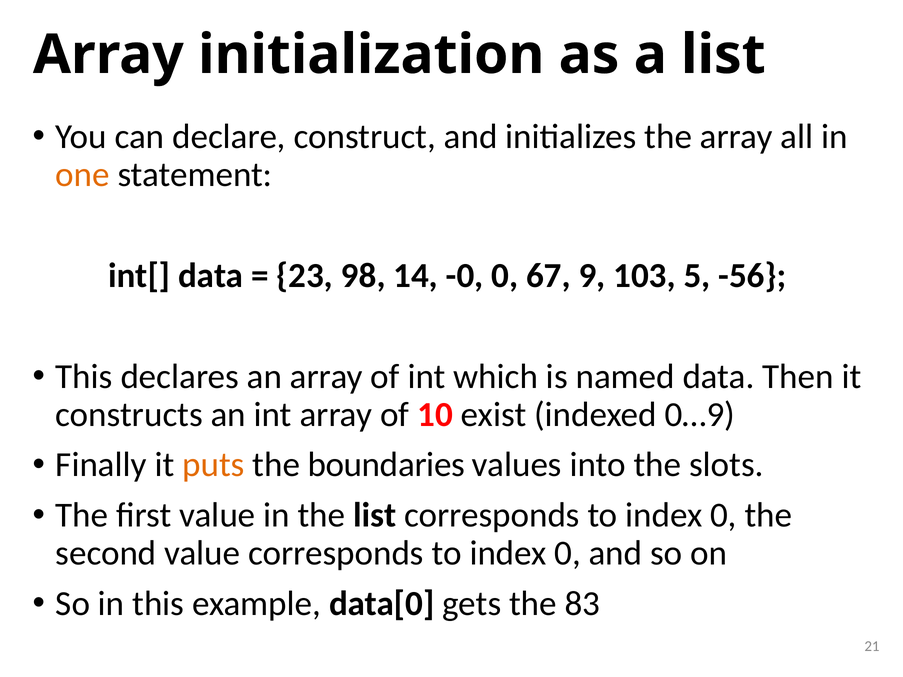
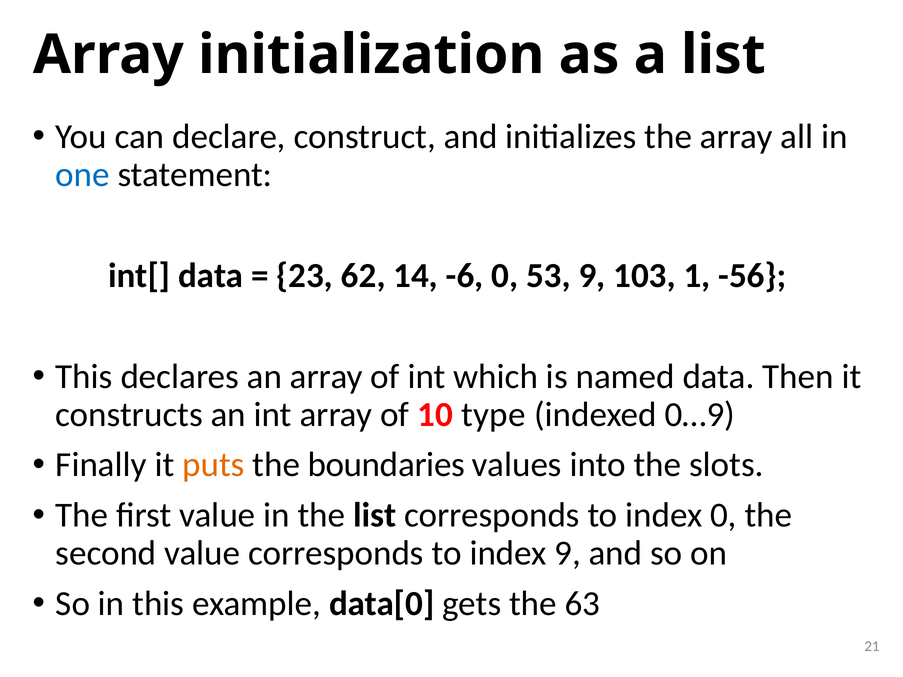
one colour: orange -> blue (83, 175)
98: 98 -> 62 (363, 276)
-0: -0 -> -6 (465, 276)
67: 67 -> 53 (548, 276)
5: 5 -> 1 (697, 276)
exist: exist -> type (493, 415)
0: 0 -> 9 (568, 553)
83: 83 -> 63 (582, 604)
